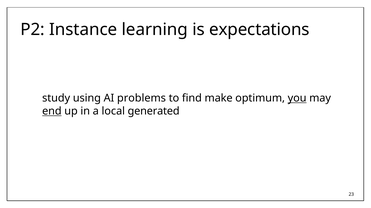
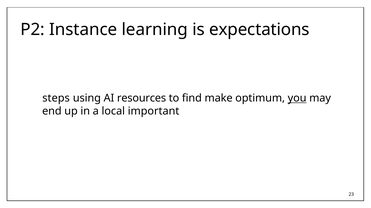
study: study -> steps (56, 98)
problems: problems -> resources (142, 98)
end underline: present -> none (52, 111)
generated: generated -> important (154, 111)
